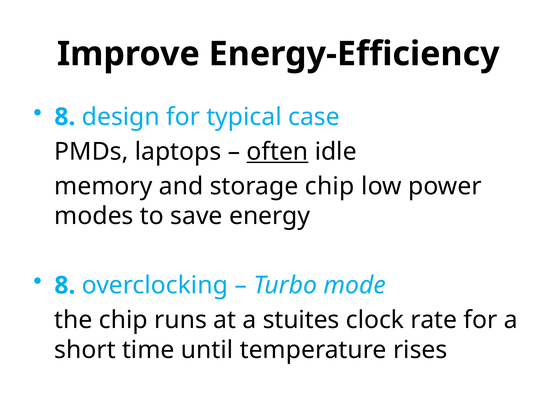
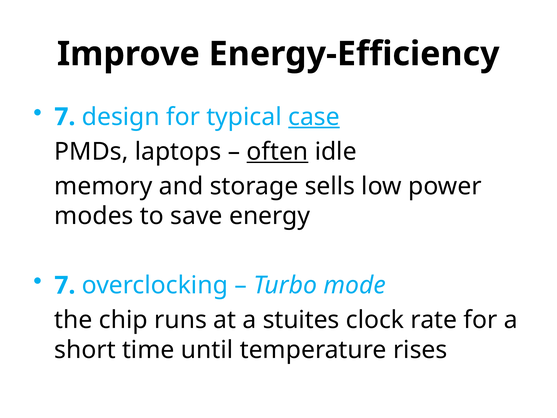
8: 8 -> 7 (65, 117)
case underline: none -> present (314, 117)
storage chip: chip -> sells (330, 186)
8: 8 -> 7 (65, 285)
